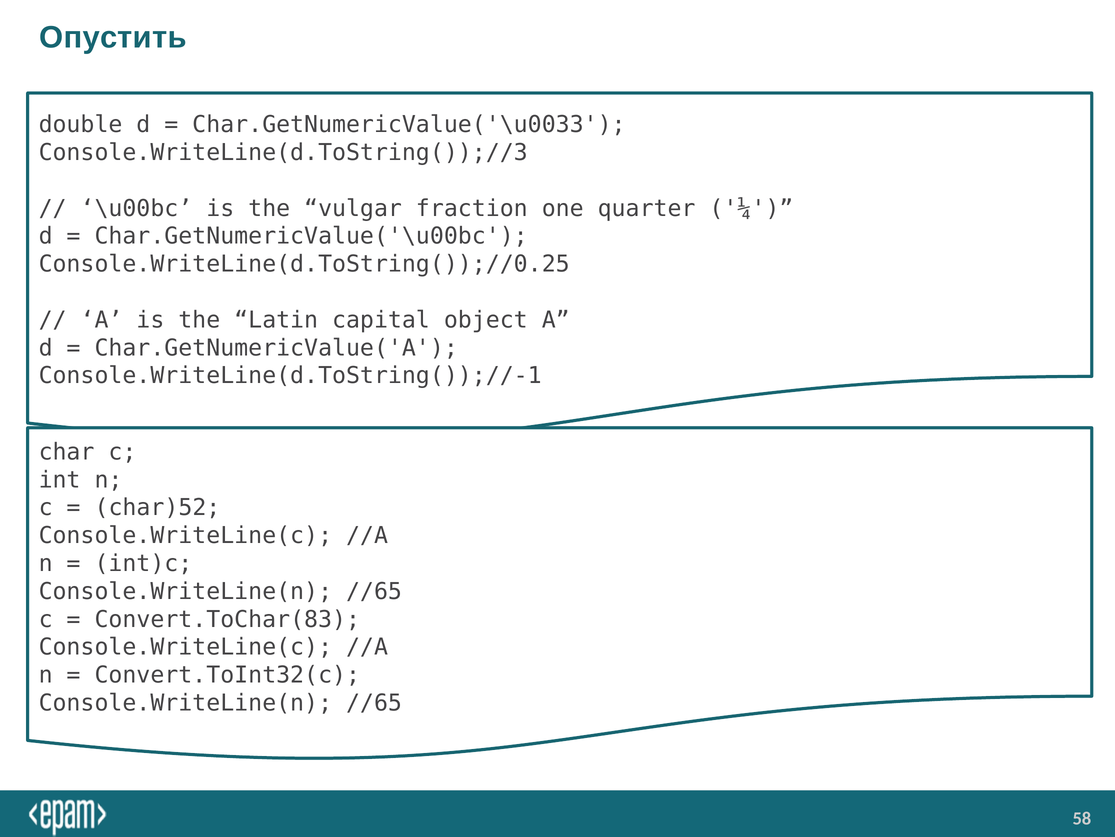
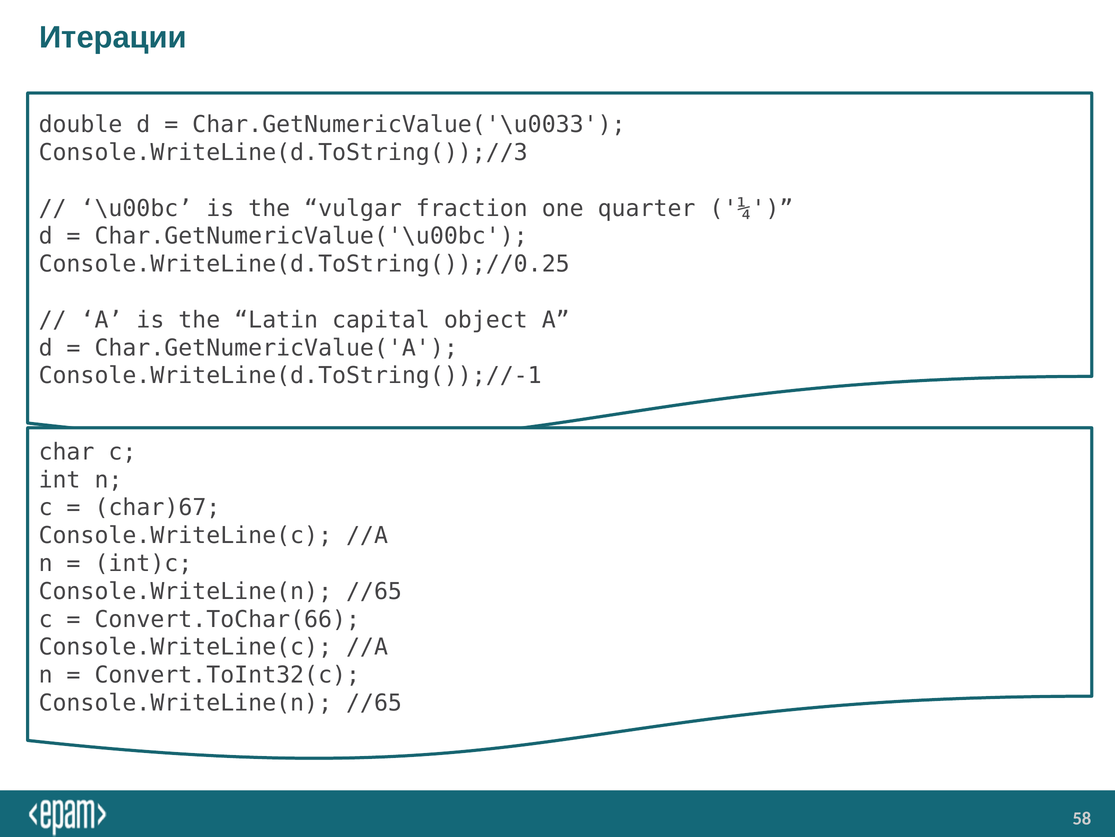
Опустить: Опустить -> Итерации (113, 37)
char)52: char)52 -> char)67 (157, 507)
Convert.ToChar(83: Convert.ToChar(83 -> Convert.ToChar(66 (227, 619)
